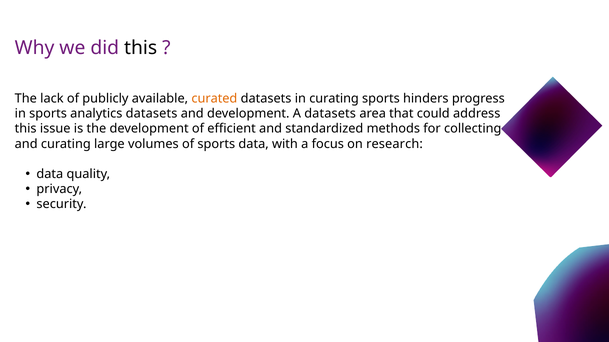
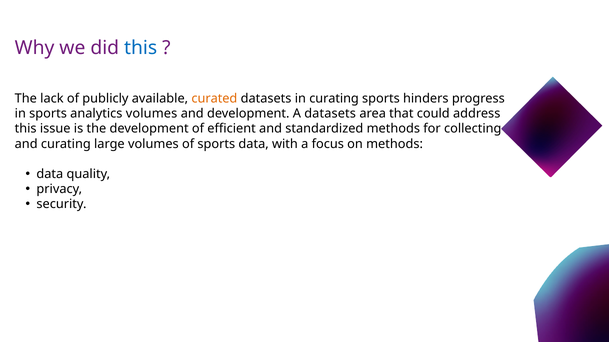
this colour: black -> blue (141, 48)
analytics datasets: datasets -> volumes (152, 114)
on research: research -> methods (395, 144)
